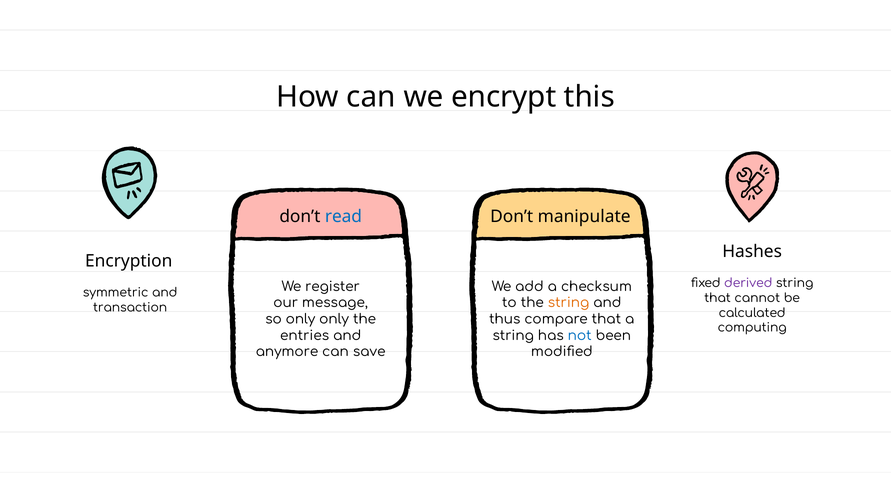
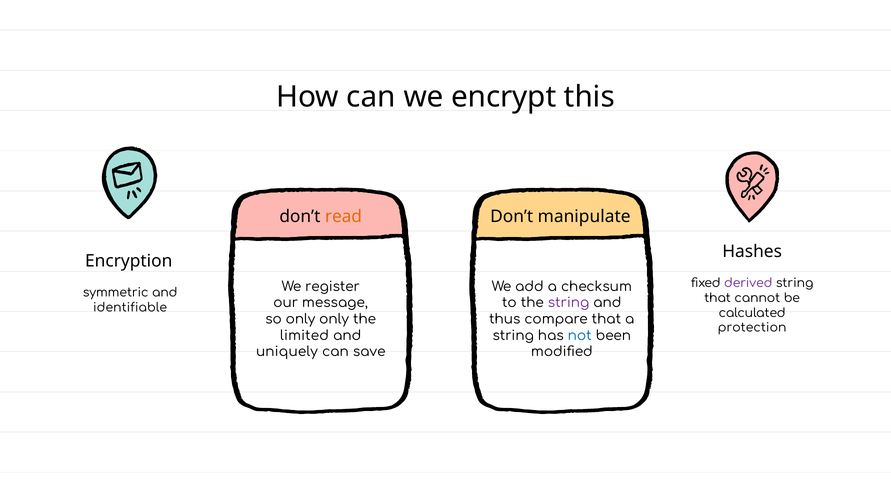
read colour: blue -> orange (343, 216)
string colour: orange -> purple (569, 303)
transaction: transaction -> identifiable (130, 308)
computing: computing -> protection (752, 328)
entries: entries -> limited (305, 336)
anymore: anymore -> uniquely (287, 352)
